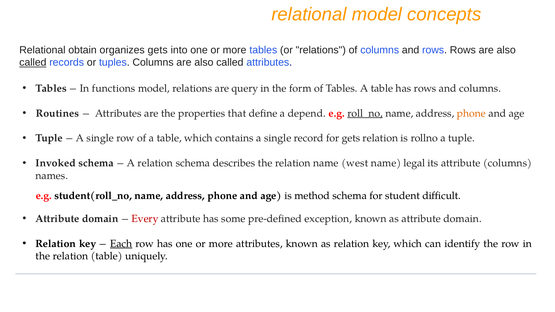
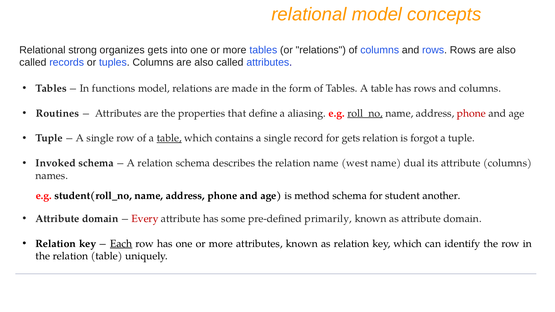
obtain: obtain -> strong (83, 50)
called underline: present -> none (33, 63)
query: query -> made (245, 88)
depend: depend -> aliasing (307, 113)
phone colour: orange -> red (471, 113)
table underline: none -> present (169, 138)
rollno: rollno -> forgot (424, 138)
legal: legal -> dual (414, 163)
difficult: difficult -> another (441, 196)
exception: exception -> primarily (328, 219)
